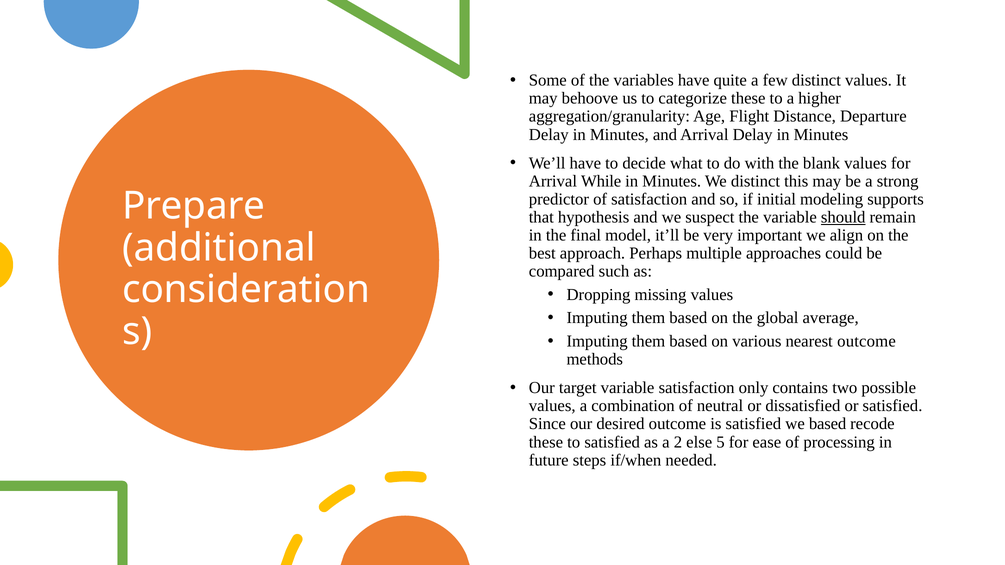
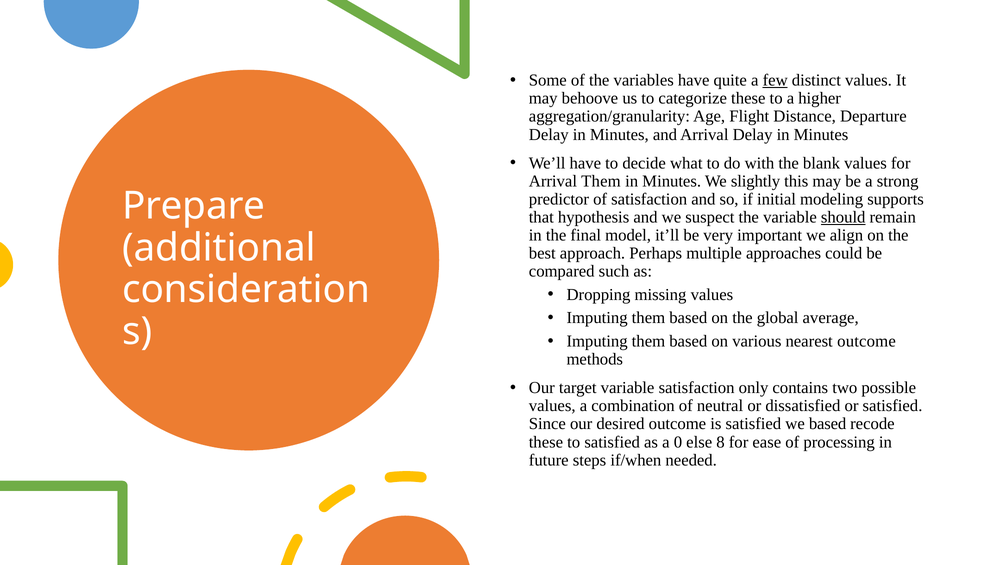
few underline: none -> present (775, 80)
Arrival While: While -> Them (601, 181)
We distinct: distinct -> slightly (756, 181)
2: 2 -> 0 (678, 442)
5: 5 -> 8 (721, 442)
